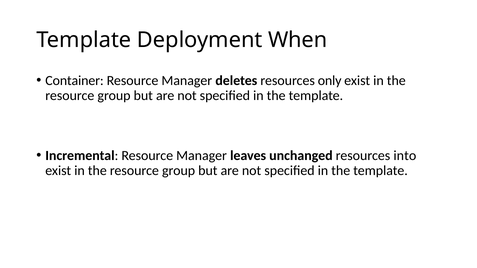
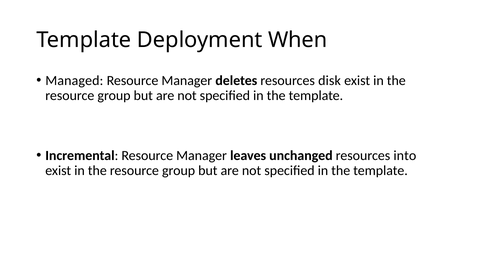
Container: Container -> Managed (74, 81)
only: only -> disk (330, 81)
